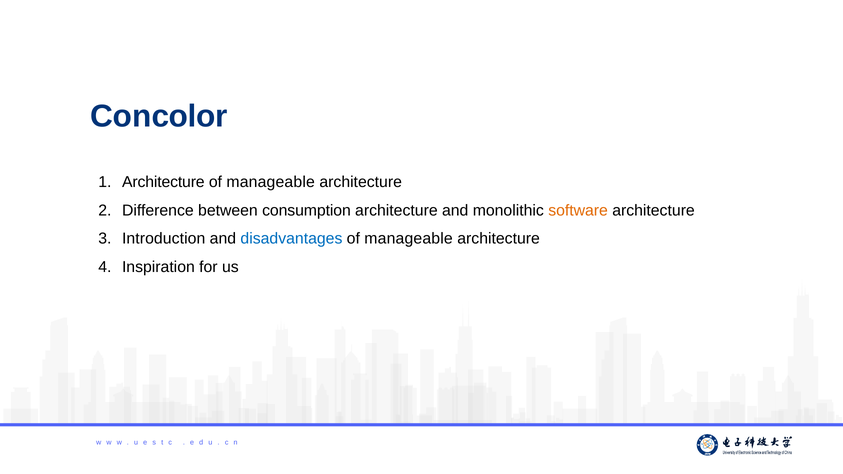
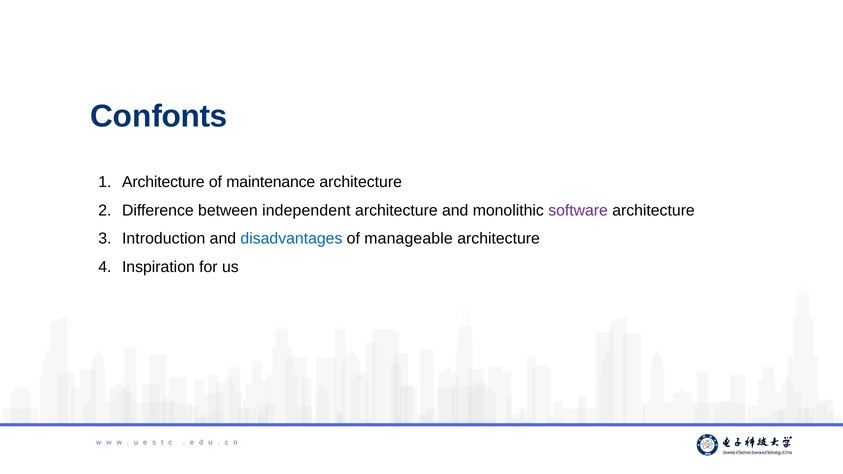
color: color -> fonts (190, 116)
manageable: manageable -> maintenance (271, 182)
consumption: consumption -> independent (306, 210)
software colour: orange -> purple (578, 210)
